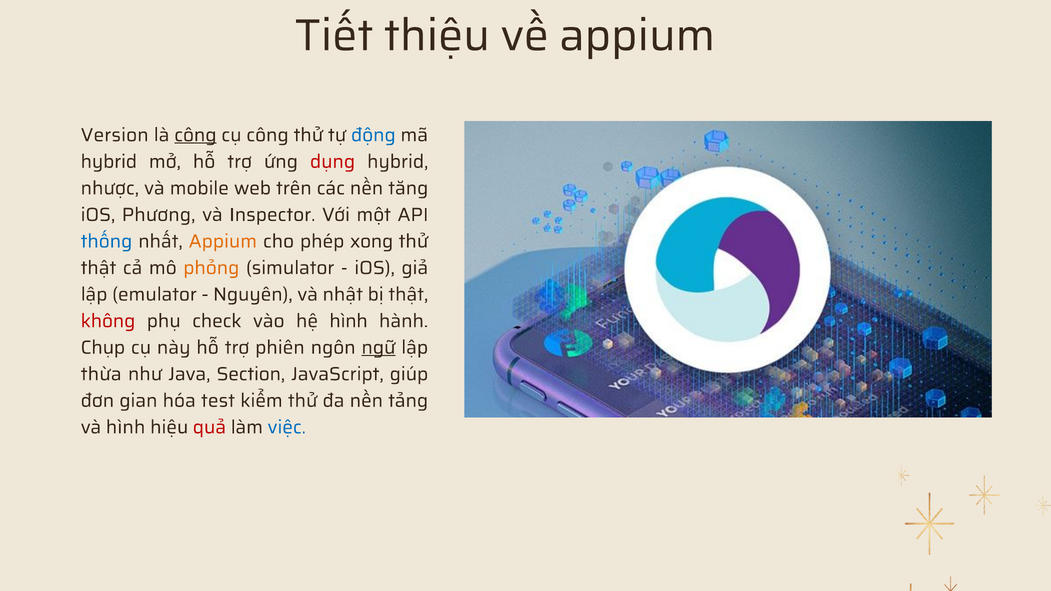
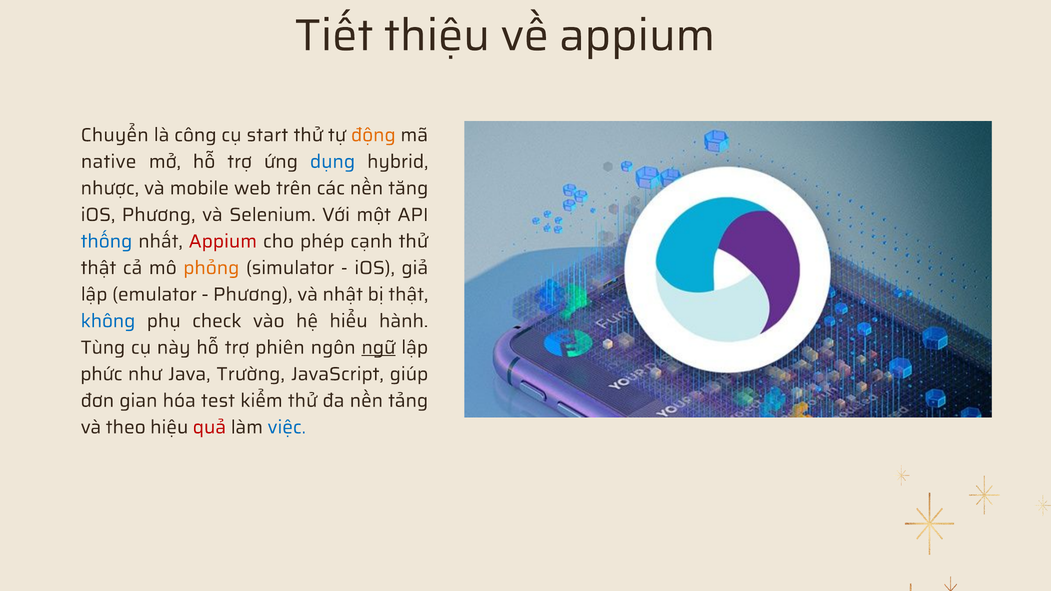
Version: Version -> Chuyển (115, 135)
công underline: present -> none (195, 135)
cụ công: công -> start (267, 135)
động colour: blue -> orange (373, 135)
hybrid: hybrid -> native (109, 162)
dụng colour: red -> blue (333, 162)
Inspector: Inspector -> Selenium (272, 215)
Appium colour: orange -> red (223, 241)
xong: xong -> cạnh (371, 241)
Nguyên: Nguyên -> Phương (253, 294)
không colour: red -> blue (108, 321)
hệ hình: hình -> hiểu (349, 321)
Chụp: Chụp -> Tùng (103, 348)
thừa: thừa -> phức (101, 374)
Section: Section -> Trường (251, 374)
và hình: hình -> theo (126, 427)
